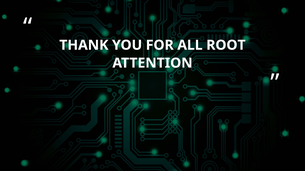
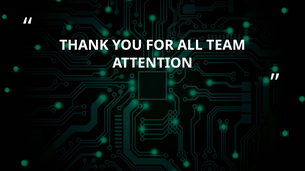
ROOT: ROOT -> TEAM (226, 45)
